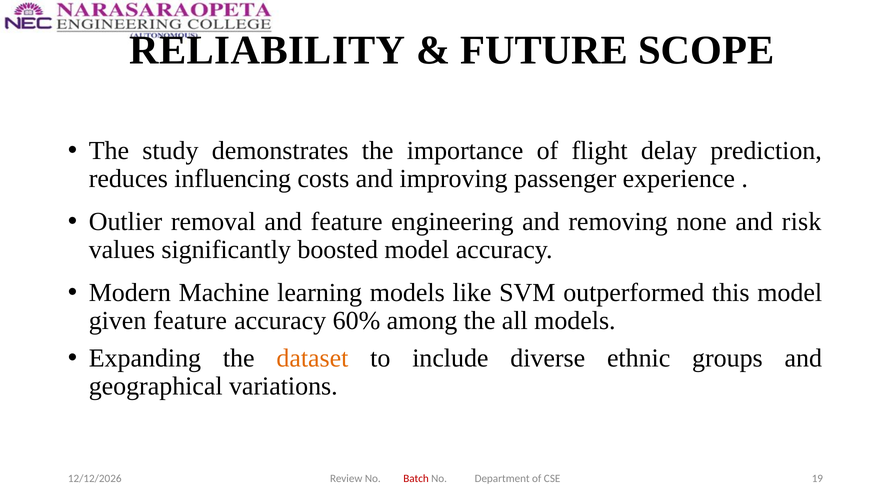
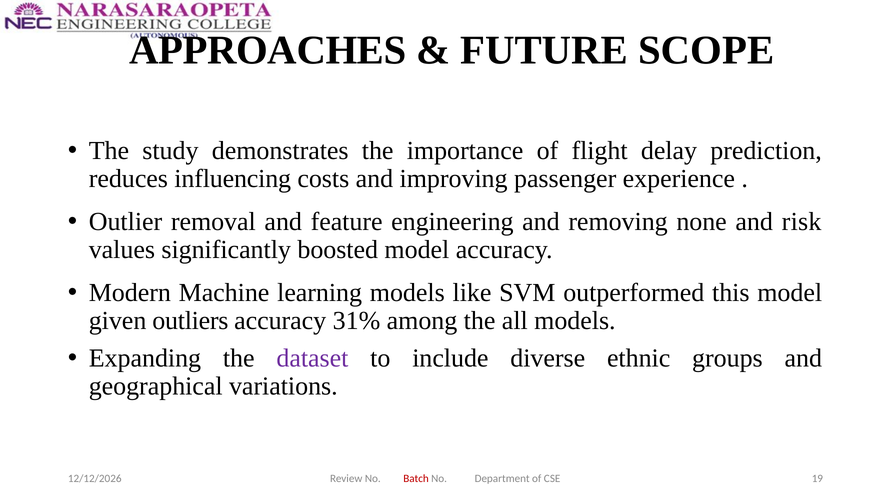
RELIABILITY: RELIABILITY -> APPROACHES (268, 50)
given feature: feature -> outliers (190, 321)
60%: 60% -> 31% (357, 321)
dataset colour: orange -> purple (312, 358)
